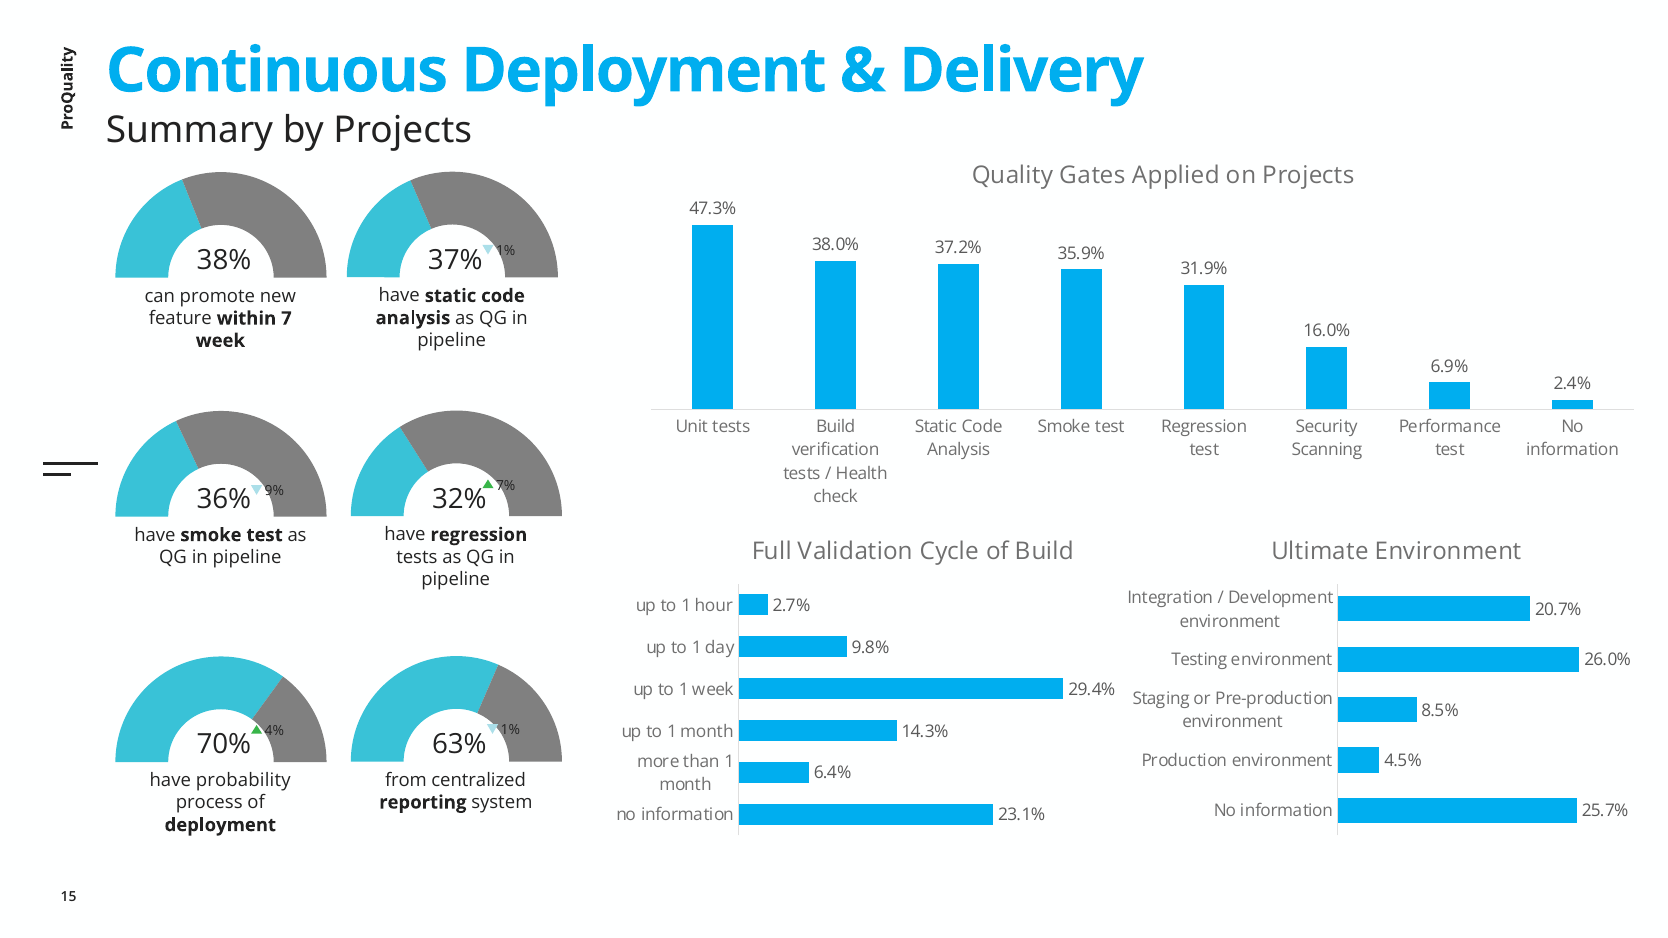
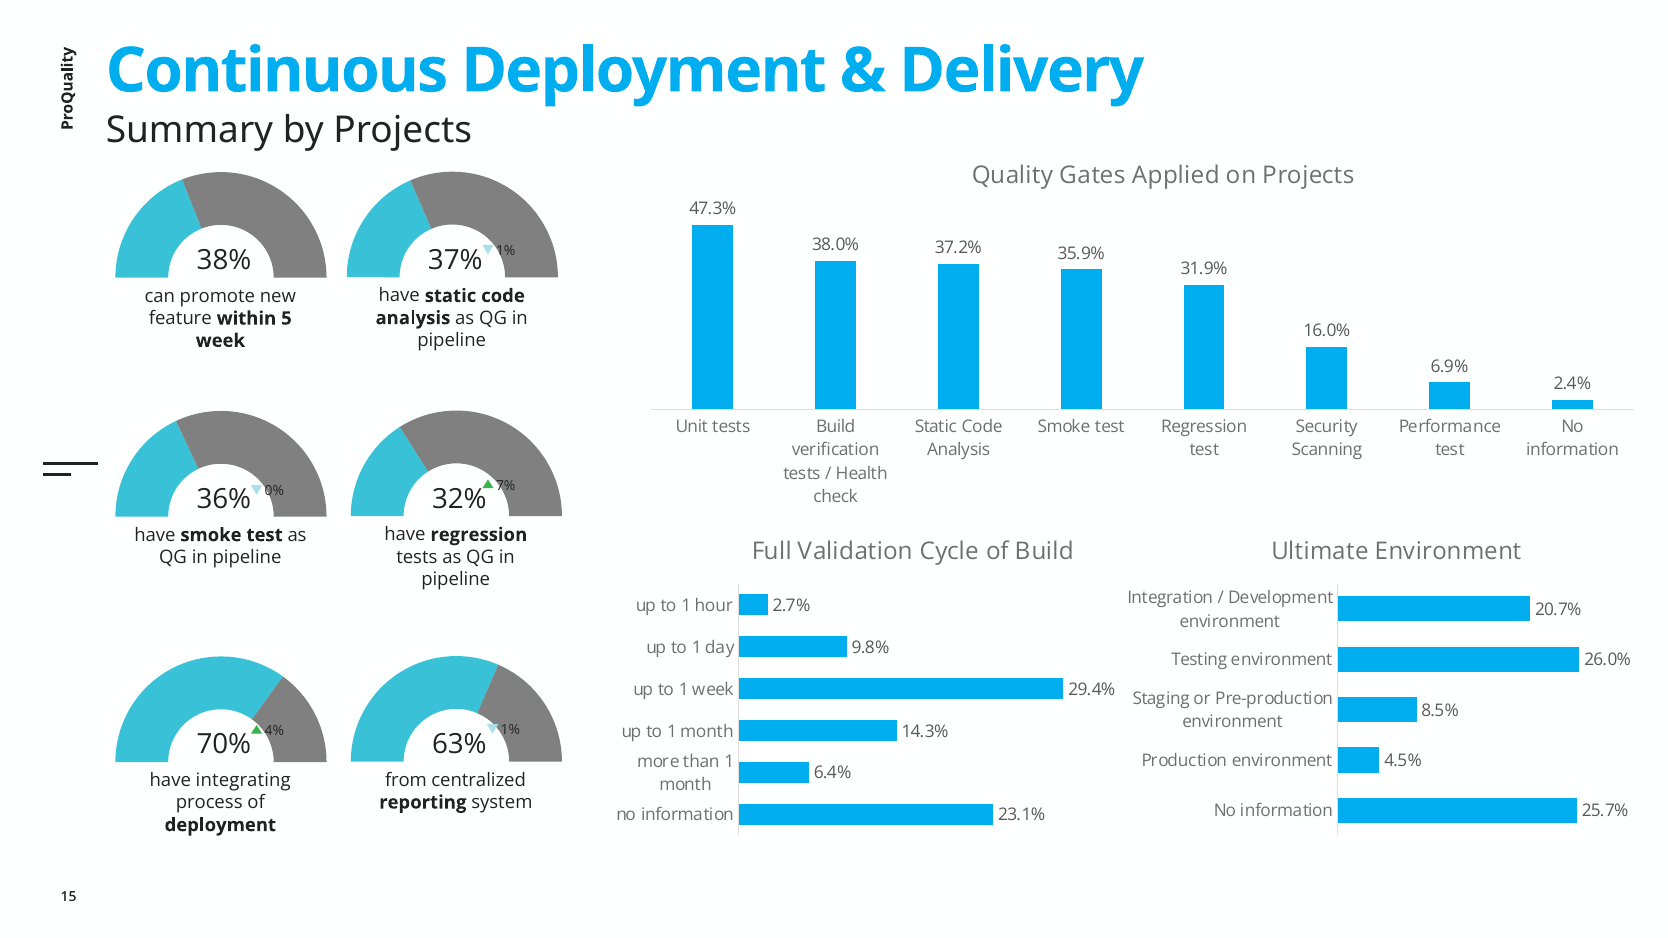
7: 7 -> 5 (286, 319)
9%: 9% -> 0% (274, 491)
probability: probability -> integrating (243, 781)
